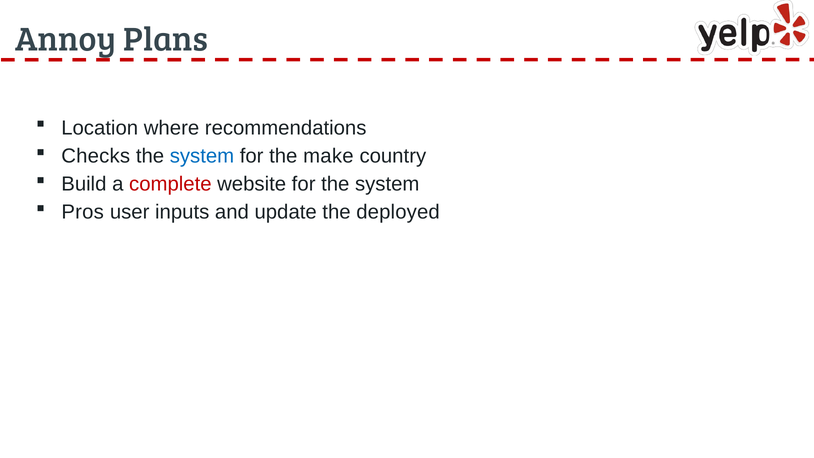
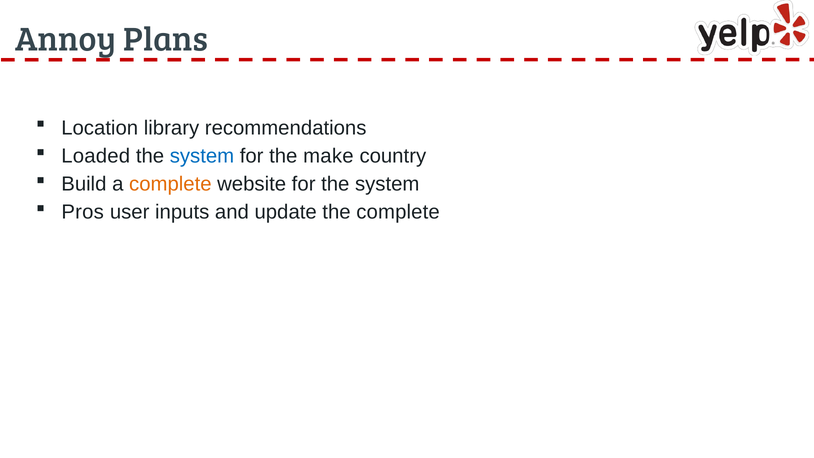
where: where -> library (171, 128)
Checks: Checks -> Loaded (96, 156)
complete colour: red -> orange (170, 184)
the deployed: deployed -> complete (398, 212)
